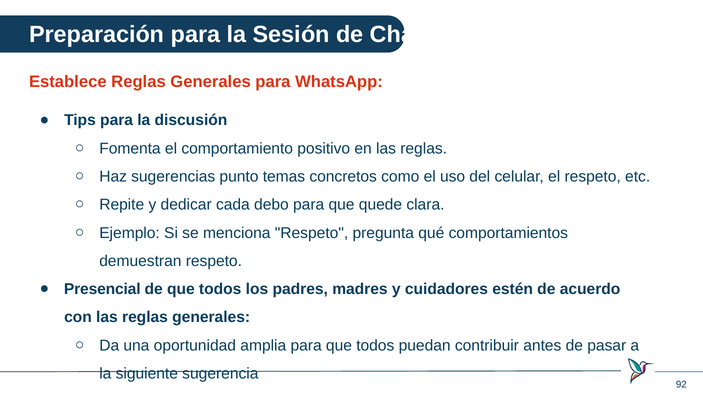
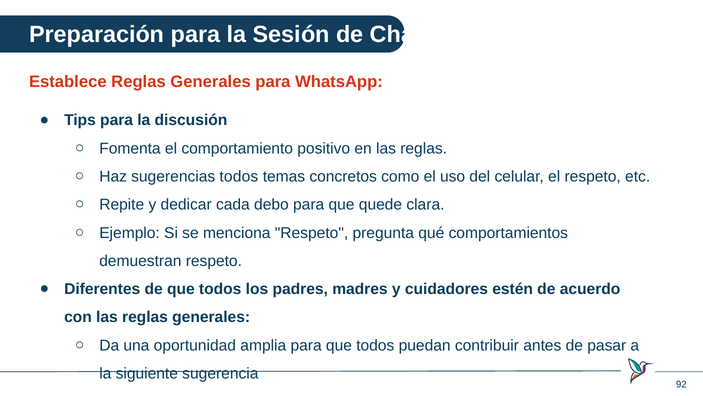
sugerencias punto: punto -> todos (239, 176)
Presencial: Presencial -> Diferentes (102, 289)
